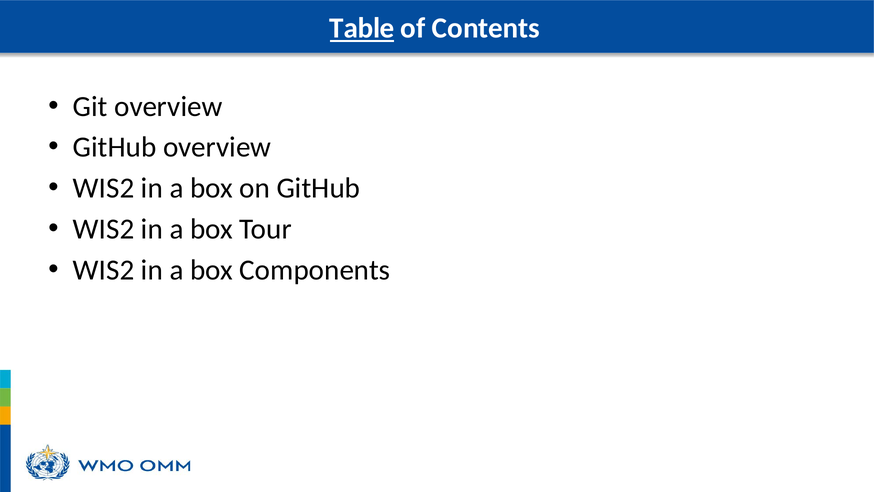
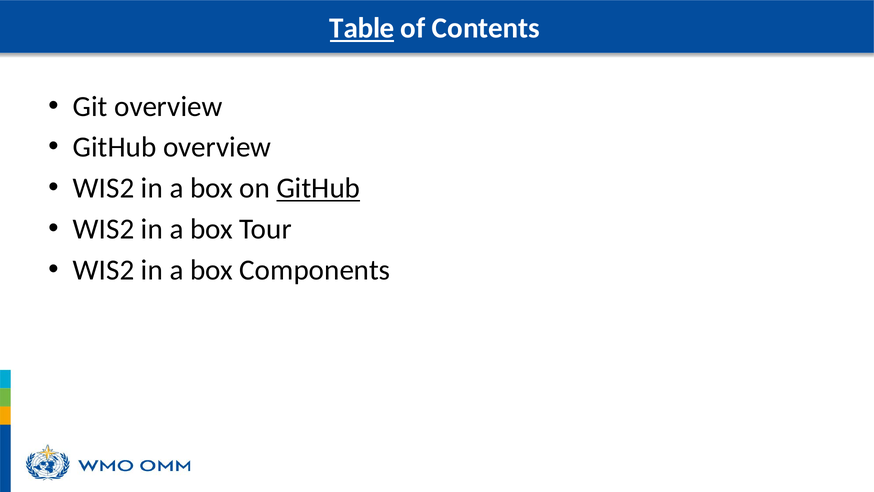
GitHub underline: none -> present (318, 188)
